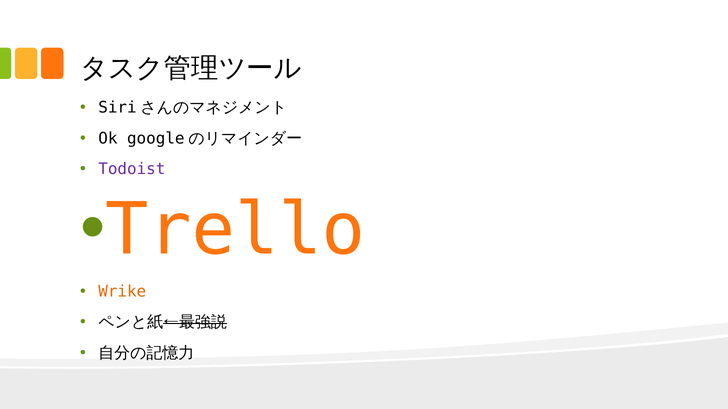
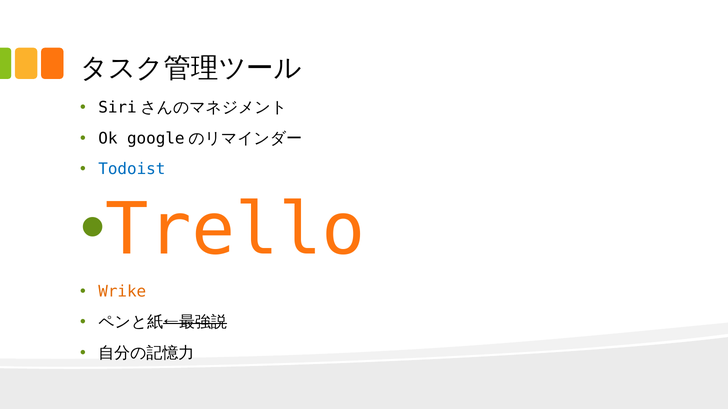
Todoist colour: purple -> blue (132, 169)
